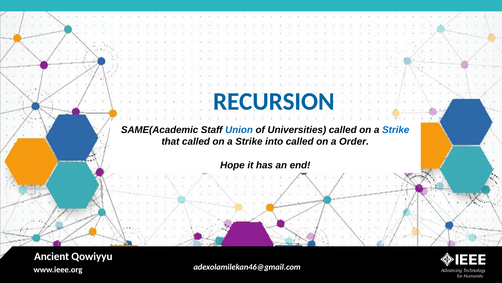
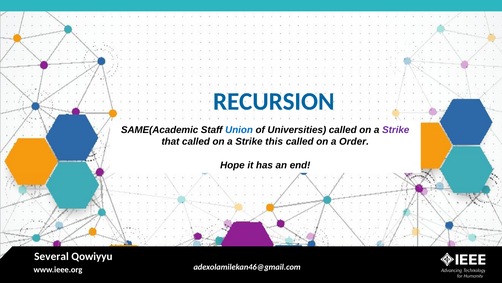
Strike colour: blue -> purple (396, 130)
into: into -> this (274, 141)
Ancient: Ancient -> Several (52, 256)
